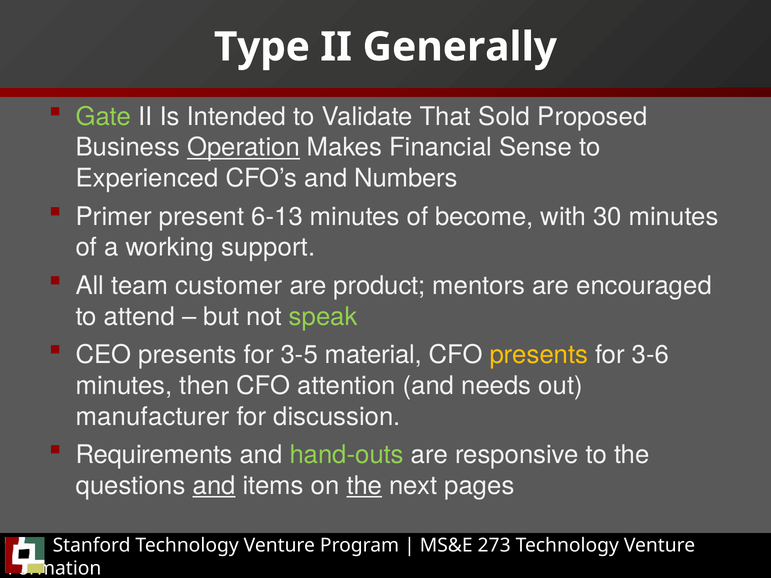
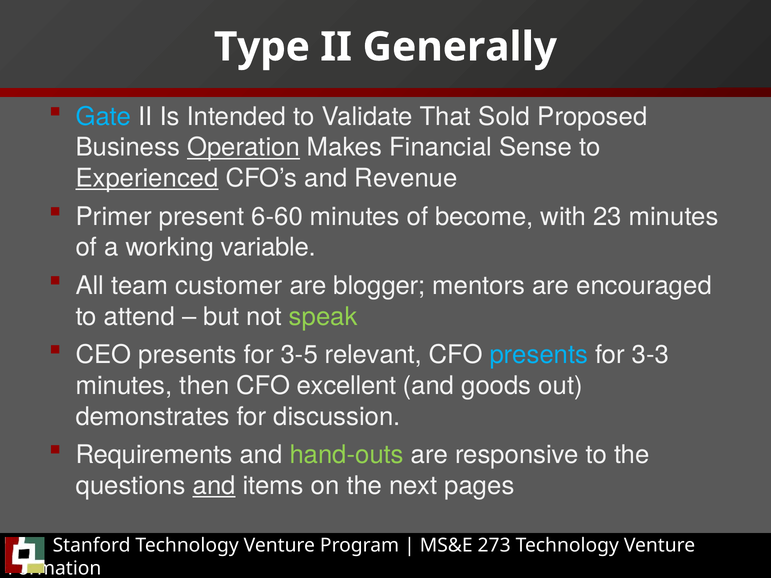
Gate colour: light green -> light blue (103, 117)
Experienced underline: none -> present (147, 178)
Numbers: Numbers -> Revenue (406, 178)
6-13: 6-13 -> 6-60 (277, 217)
30: 30 -> 23 (607, 217)
support: support -> variable (268, 248)
product: product -> blogger (379, 286)
material: material -> relevant (373, 355)
presents colour: yellow -> light blue (539, 355)
3-6: 3-6 -> 3-3 (650, 355)
attention: attention -> excellent (347, 386)
needs: needs -> goods (496, 386)
manufacturer: manufacturer -> demonstrates (153, 417)
the underline: present -> none (364, 486)
